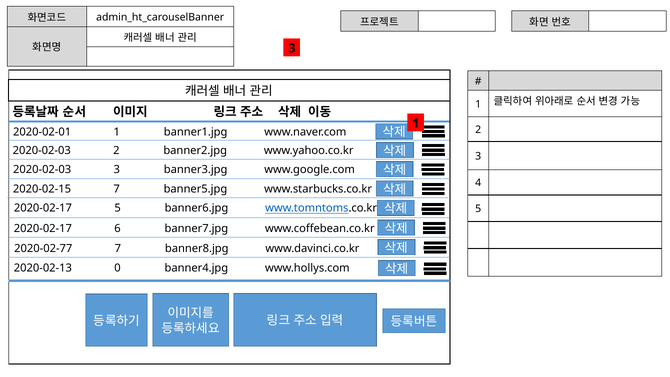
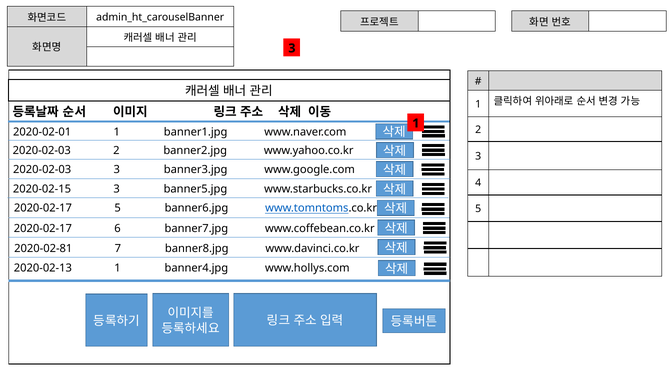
2020-02-15 7: 7 -> 3 (117, 189)
2020-02-77: 2020-02-77 -> 2020-02-81 (43, 248)
2020-02-13 0: 0 -> 1 (118, 268)
